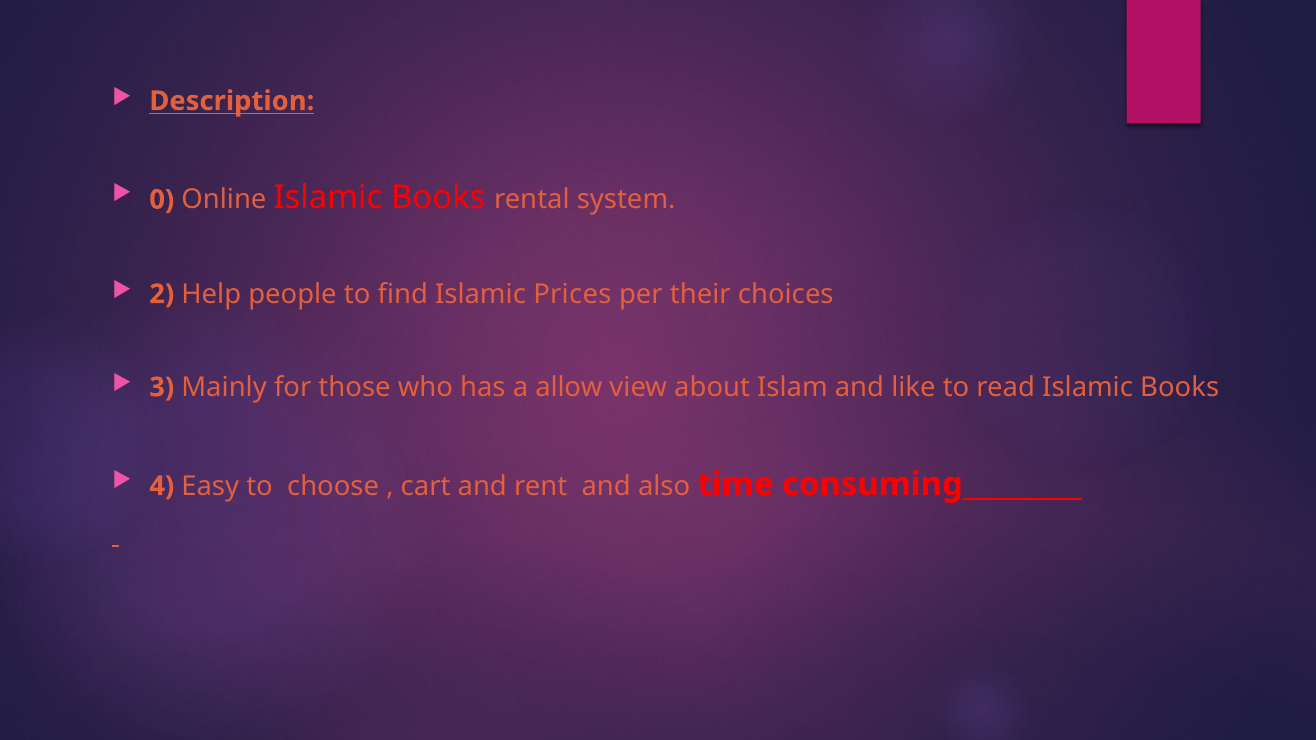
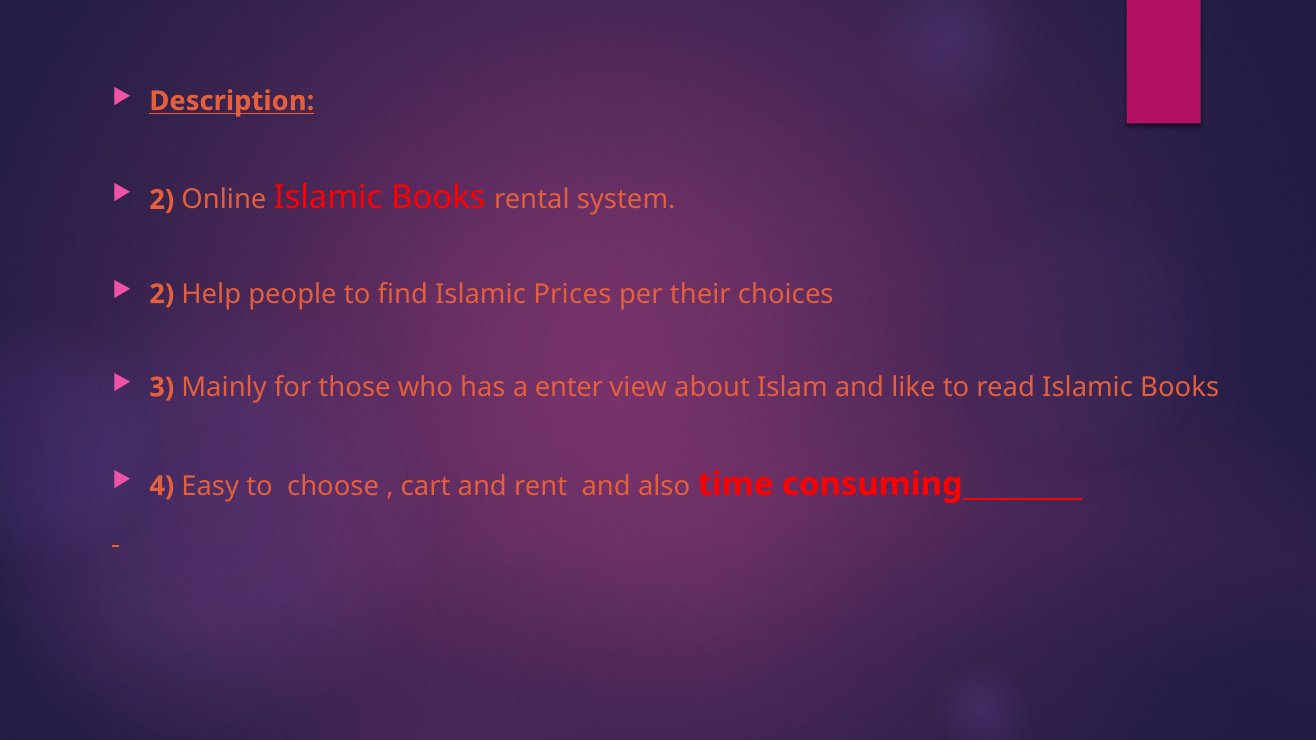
0: 0 -> 2 (162, 200)
allow: allow -> enter (569, 387)
